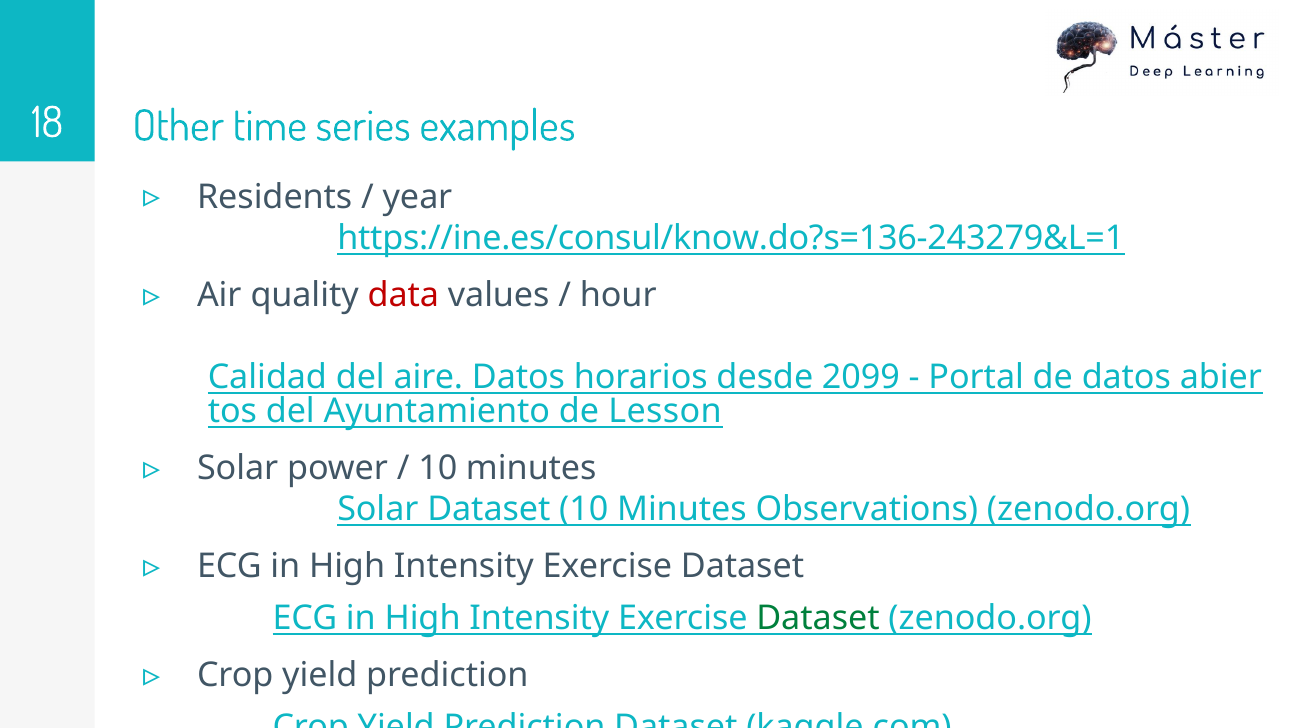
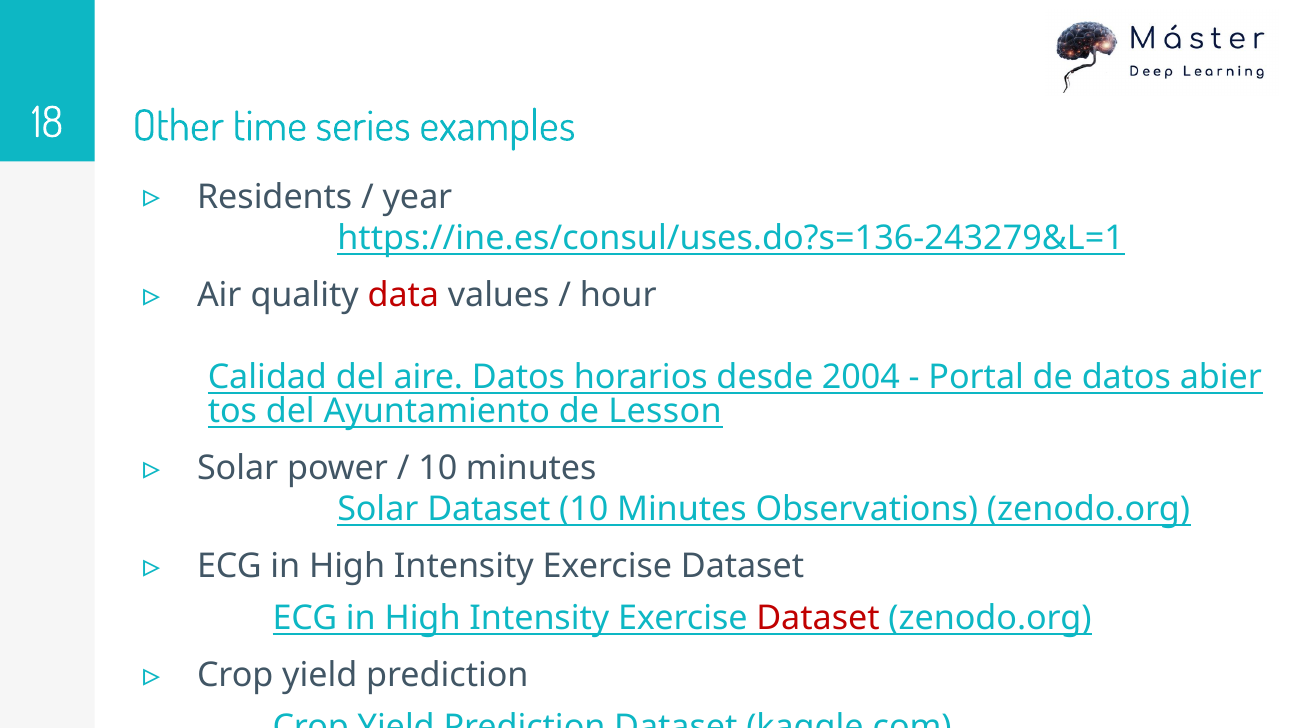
https://ine.es/consul/know.do?s=136-243279&L=1: https://ine.es/consul/know.do?s=136-243279&L=1 -> https://ine.es/consul/uses.do?s=136-243279&L=1 (731, 238)
2099: 2099 -> 2004 (861, 377)
Dataset colour: green -> red (818, 618)
